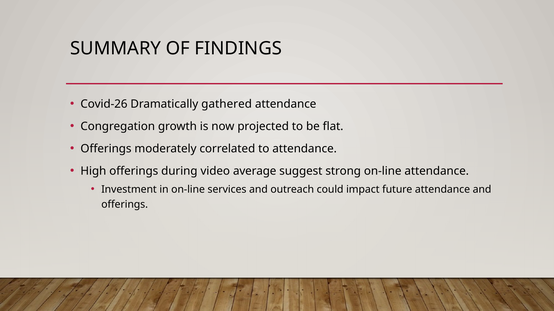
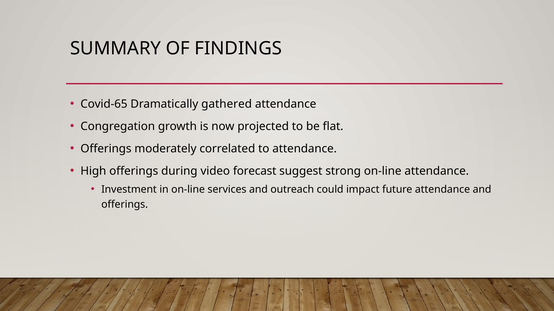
Covid-26: Covid-26 -> Covid-65 (104, 104)
average: average -> forecast (255, 171)
